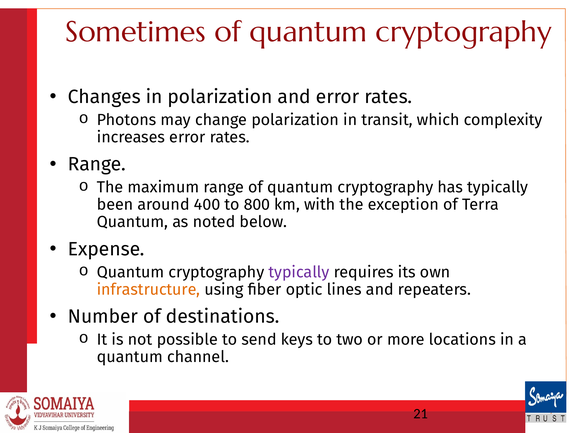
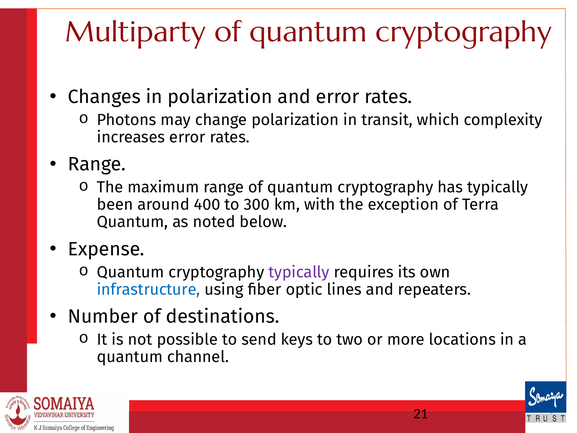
Sometimes: Sometimes -> Multiparty (135, 32)
800: 800 -> 300 (257, 205)
infrastructure colour: orange -> blue (148, 289)
